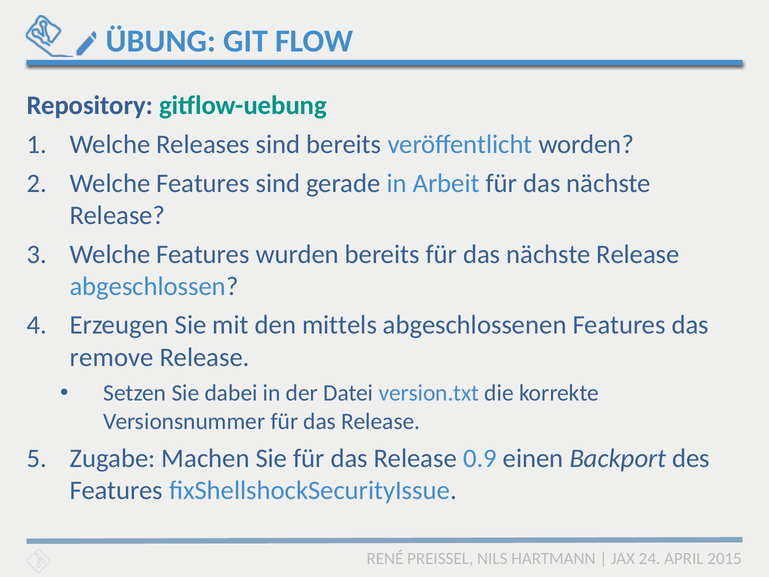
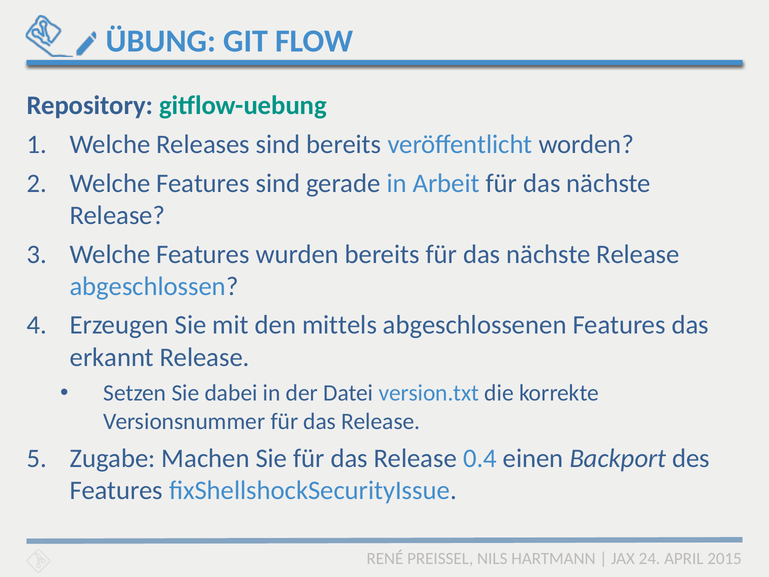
remove: remove -> erkannt (112, 357)
0.9: 0.9 -> 0.4 (480, 458)
